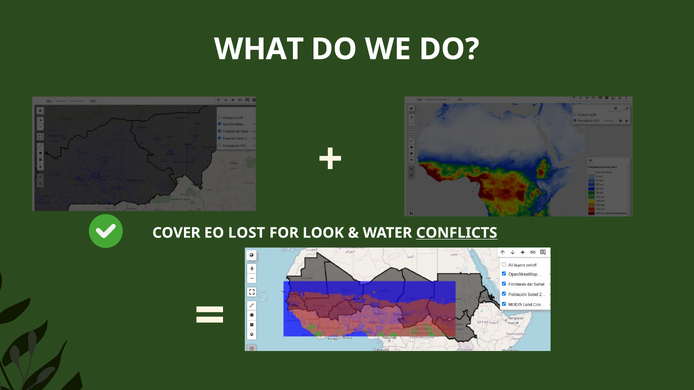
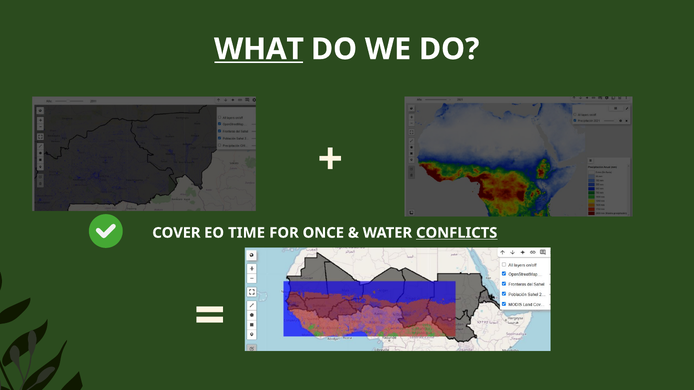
WHAT underline: none -> present (259, 49)
LOST: LOST -> TIME (247, 233)
LOOK: LOOK -> ONCE (323, 233)
